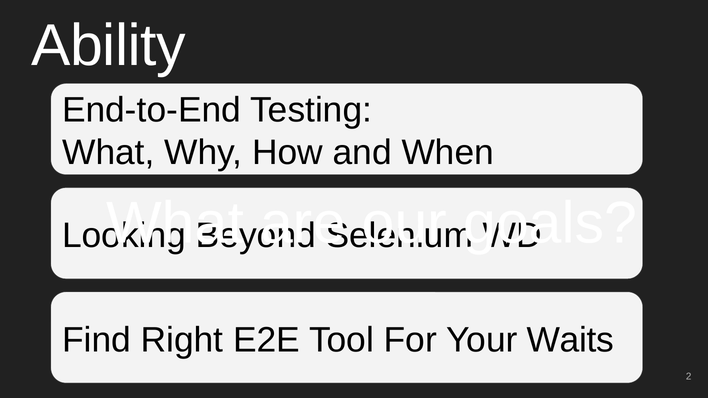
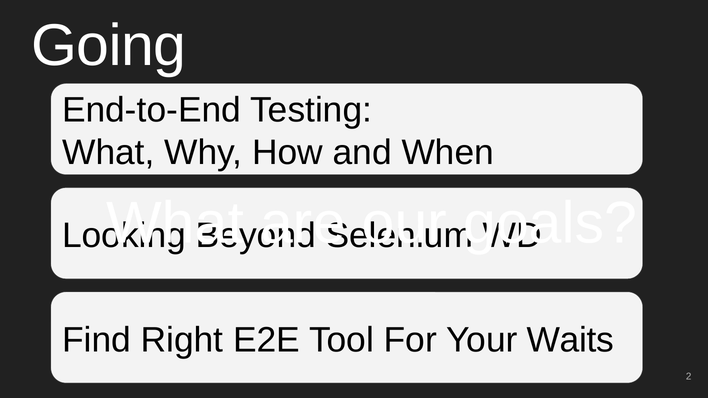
Ability: Ability -> Going (109, 46)
